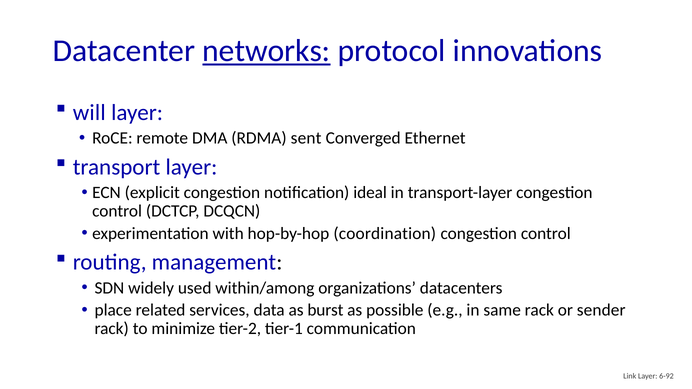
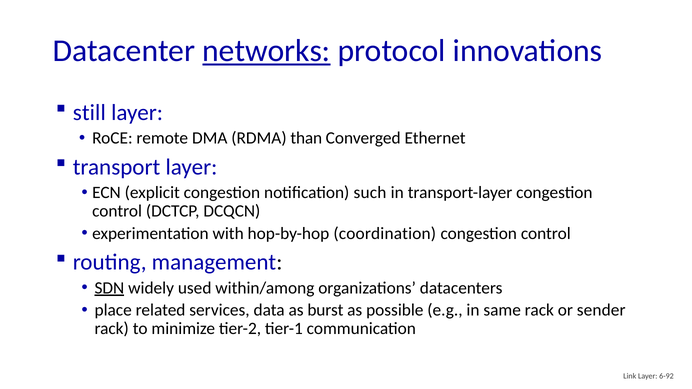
will: will -> still (89, 113)
sent: sent -> than (306, 138)
ideal: ideal -> such (370, 193)
SDN underline: none -> present (109, 288)
